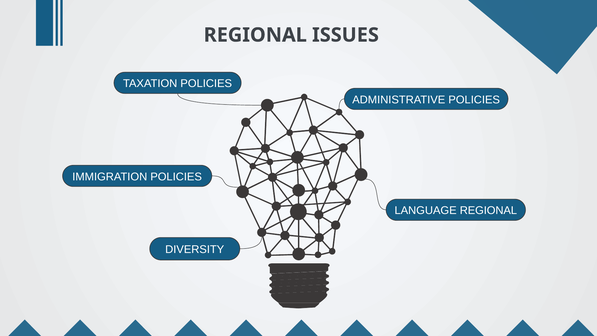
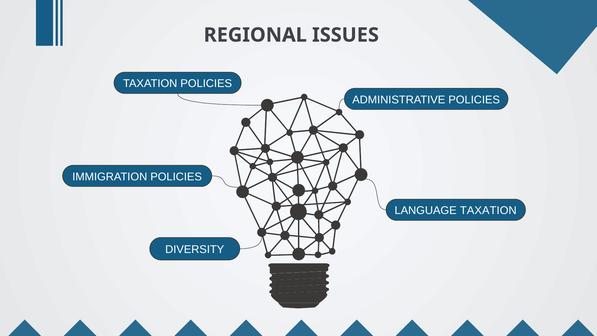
LANGUAGE REGIONAL: REGIONAL -> TAXATION (488, 210)
